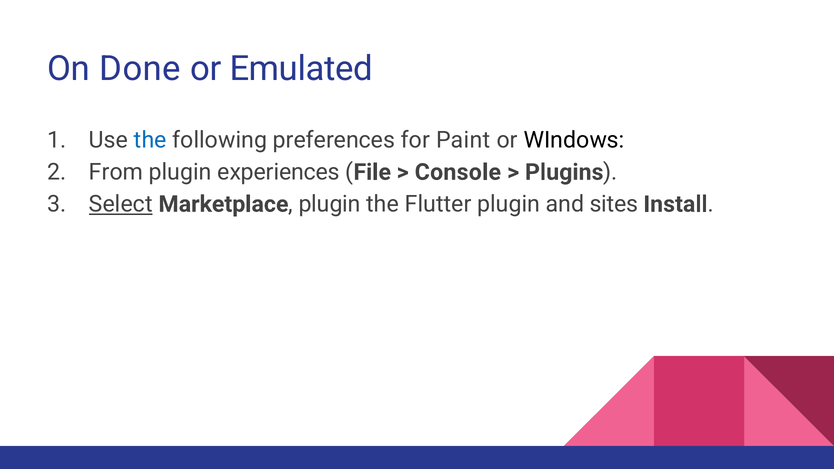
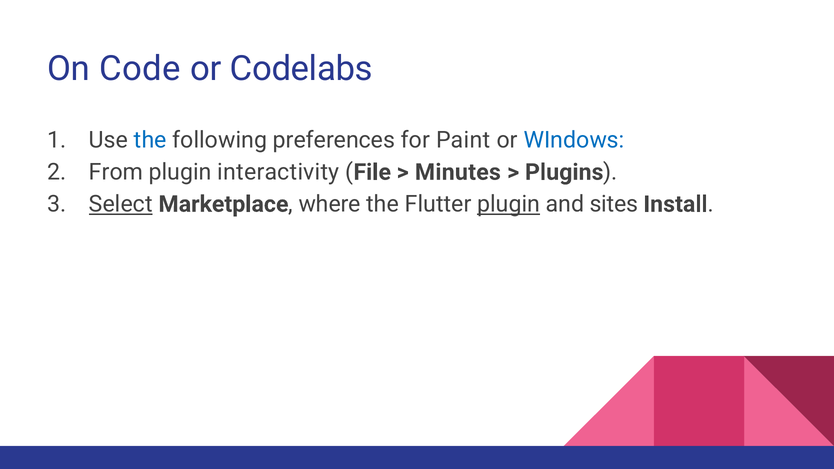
Done: Done -> Code (140, 69)
Emulated: Emulated -> Codelabs (301, 69)
WIndows colour: black -> blue (574, 140)
experiences: experiences -> interactivity (278, 172)
Console: Console -> Minutes (458, 172)
Marketplace plugin: plugin -> where (330, 204)
plugin underline: none -> present (509, 204)
